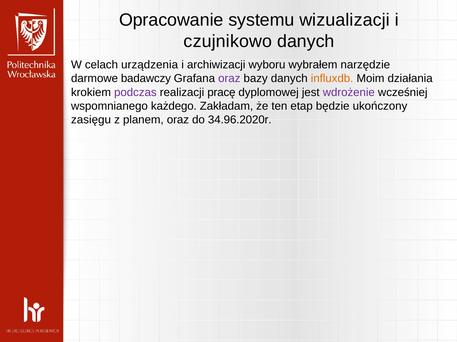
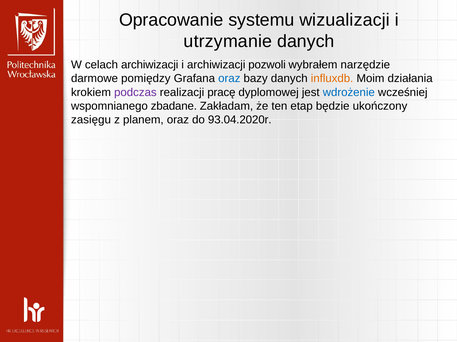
czujnikowo: czujnikowo -> utrzymanie (228, 41)
celach urządzenia: urządzenia -> archiwizacji (150, 65)
wyboru: wyboru -> pozwoli (267, 65)
badawczy: badawczy -> pomiędzy (146, 79)
oraz colour: purple -> blue (229, 79)
wdrożenie colour: purple -> blue (349, 92)
każdego: każdego -> zbadane (174, 106)
34.96.2020r: 34.96.2020r -> 93.04.2020r (240, 120)
